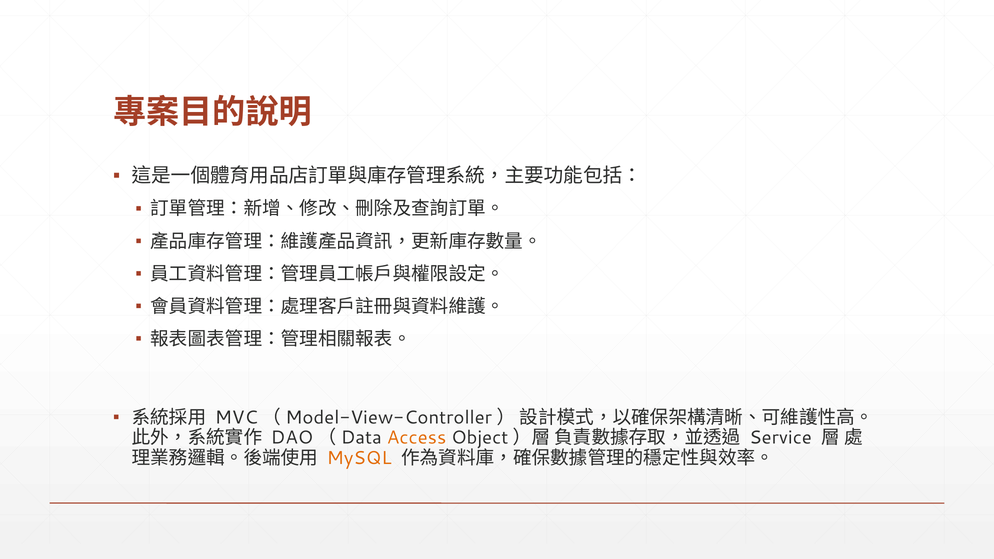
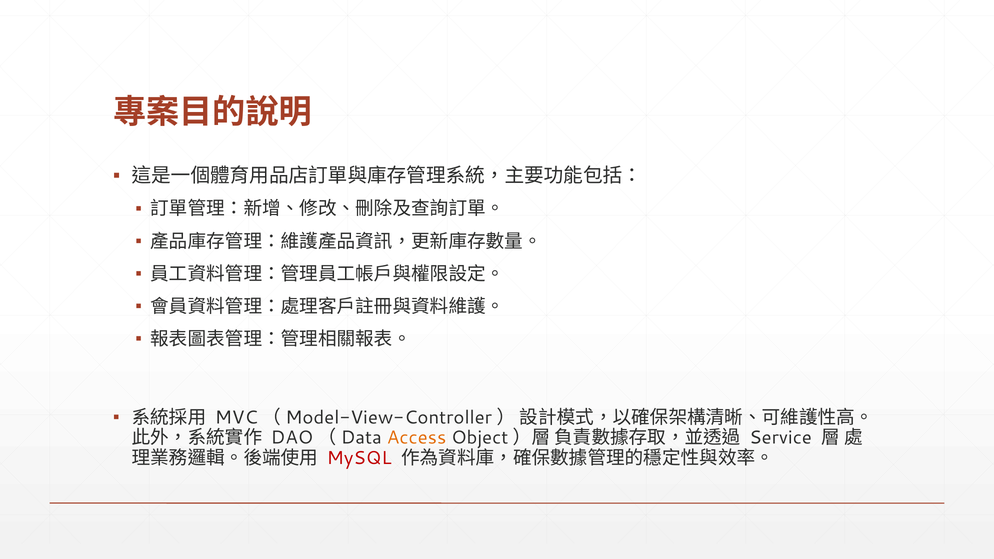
MySQL colour: orange -> red (359, 458)
